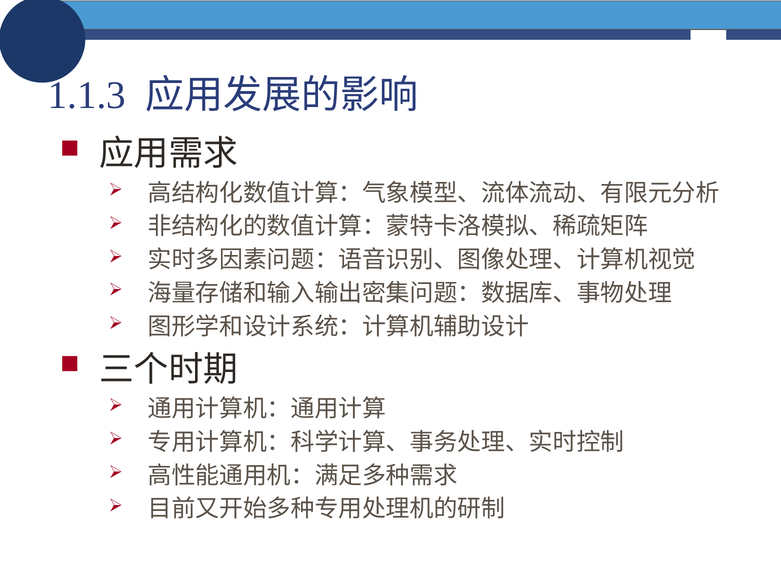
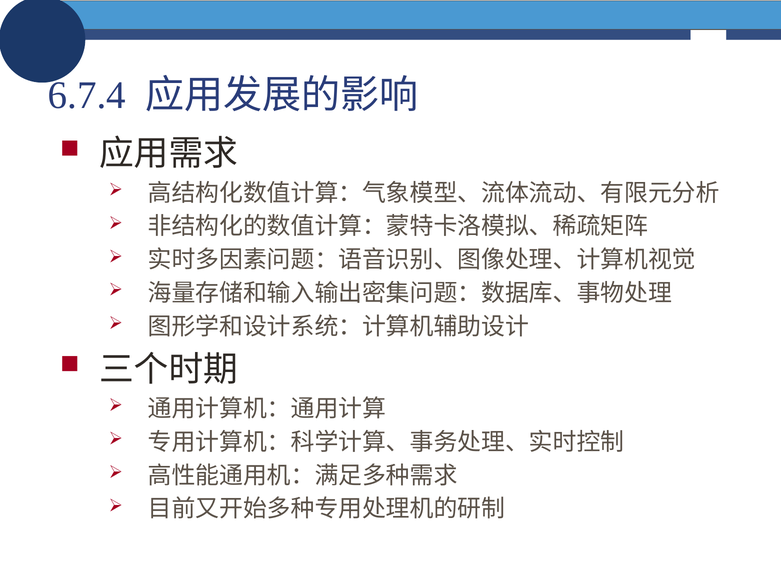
1.1.3: 1.1.3 -> 6.7.4 (87, 95)
